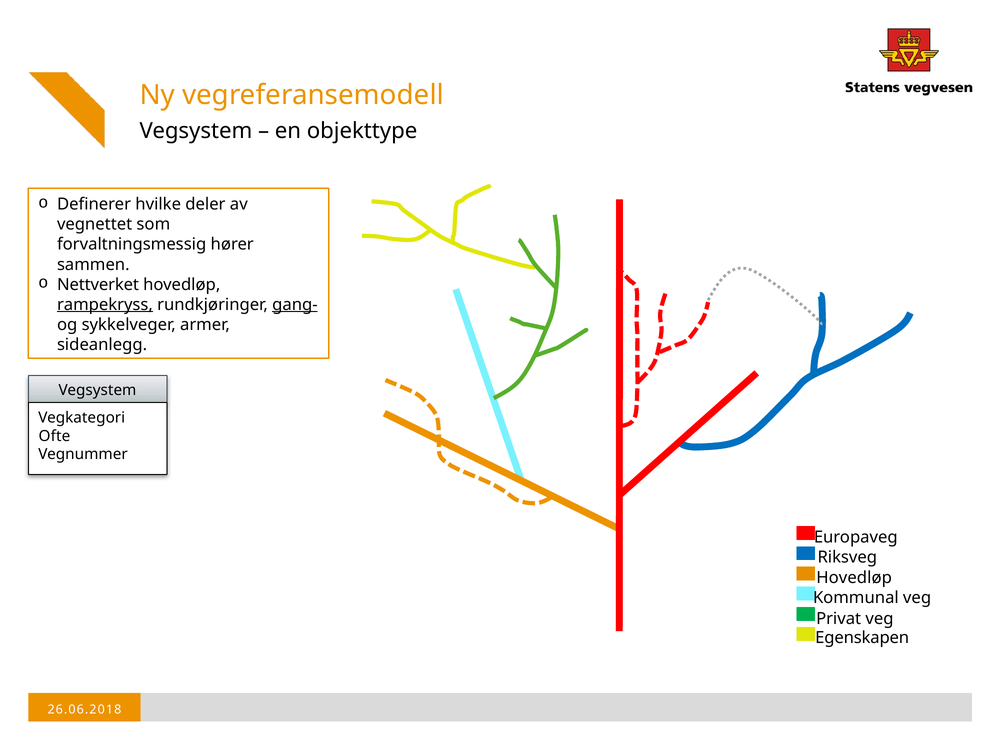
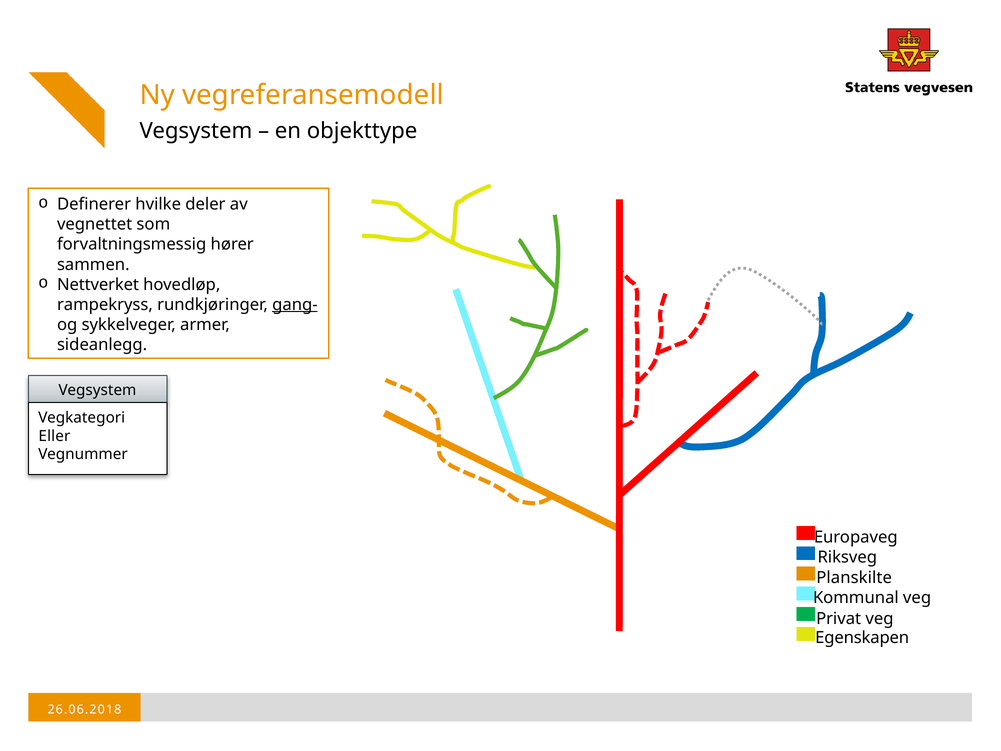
rampekryss underline: present -> none (105, 304)
Ofte: Ofte -> Eller (54, 436)
Hovedløp: Hovedløp -> Planskilte (854, 578)
